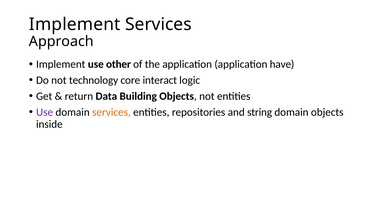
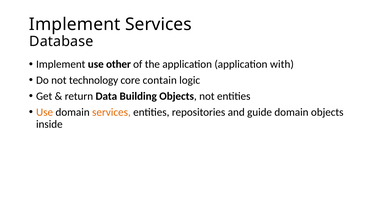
Approach: Approach -> Database (61, 41)
have: have -> with (282, 64)
interact: interact -> contain (160, 80)
Use colour: purple -> orange (45, 112)
string: string -> guide (260, 112)
